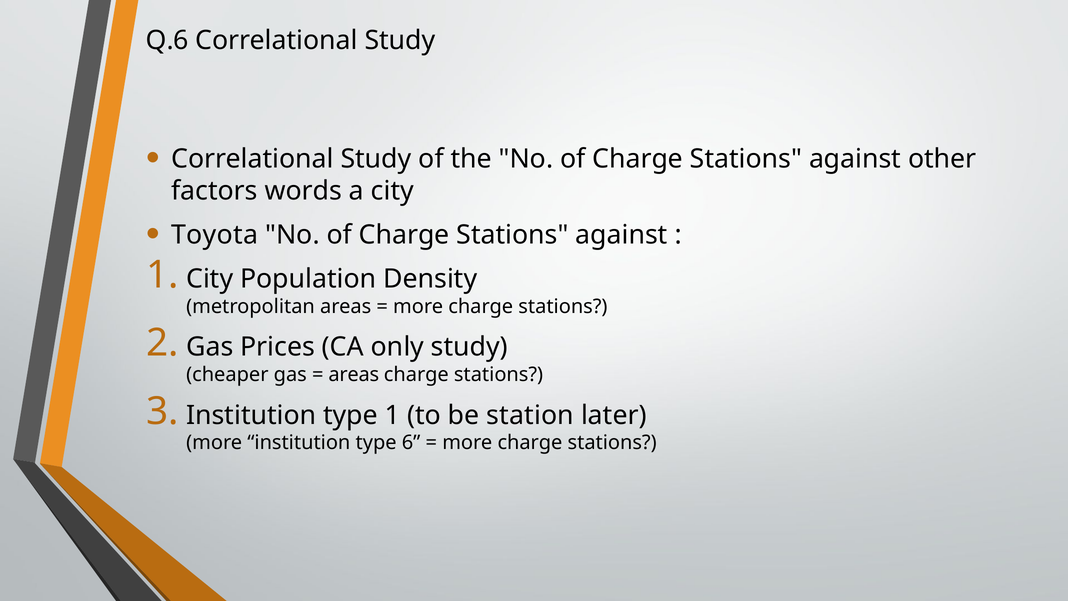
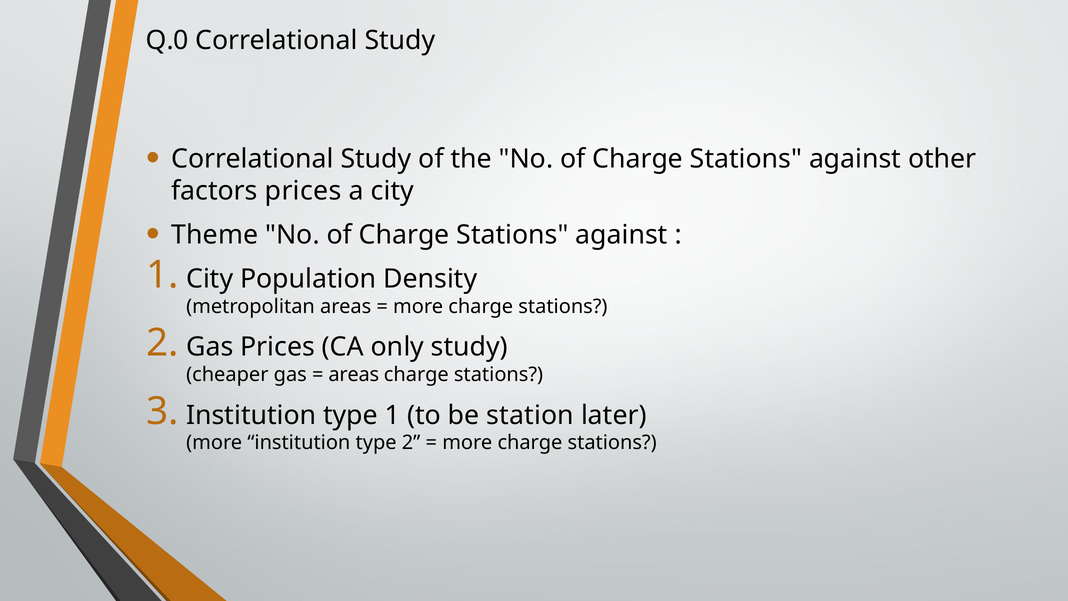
Q.6: Q.6 -> Q.0 (167, 41)
factors words: words -> prices (303, 191)
Toyota: Toyota -> Theme (215, 235)
type 6: 6 -> 2 (411, 443)
